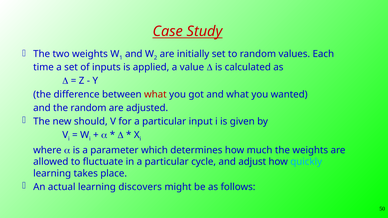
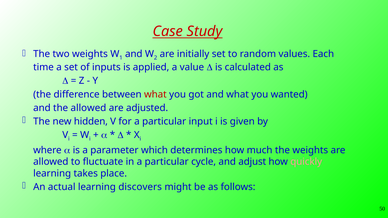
the random: random -> allowed (88, 108)
should: should -> hidden (91, 122)
quickly colour: light blue -> pink (306, 162)
